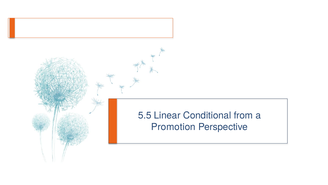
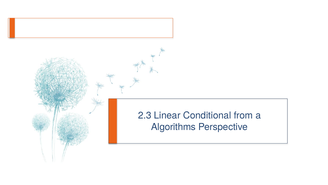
5.5: 5.5 -> 2.3 (145, 115)
Promotion: Promotion -> Algorithms (173, 127)
